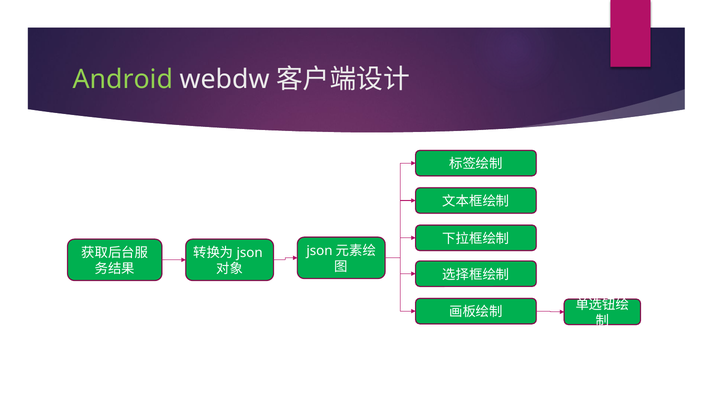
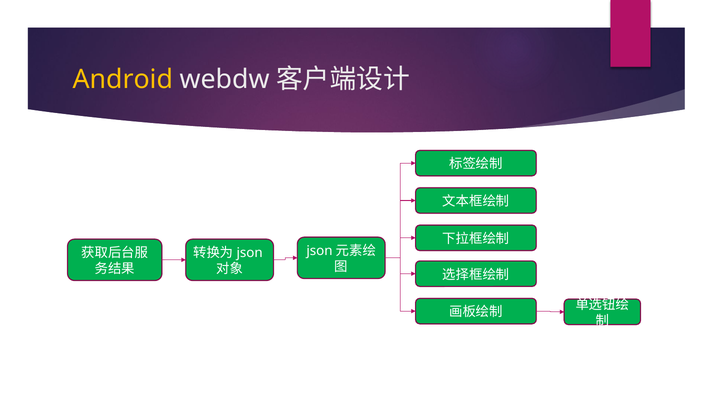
Android colour: light green -> yellow (123, 79)
